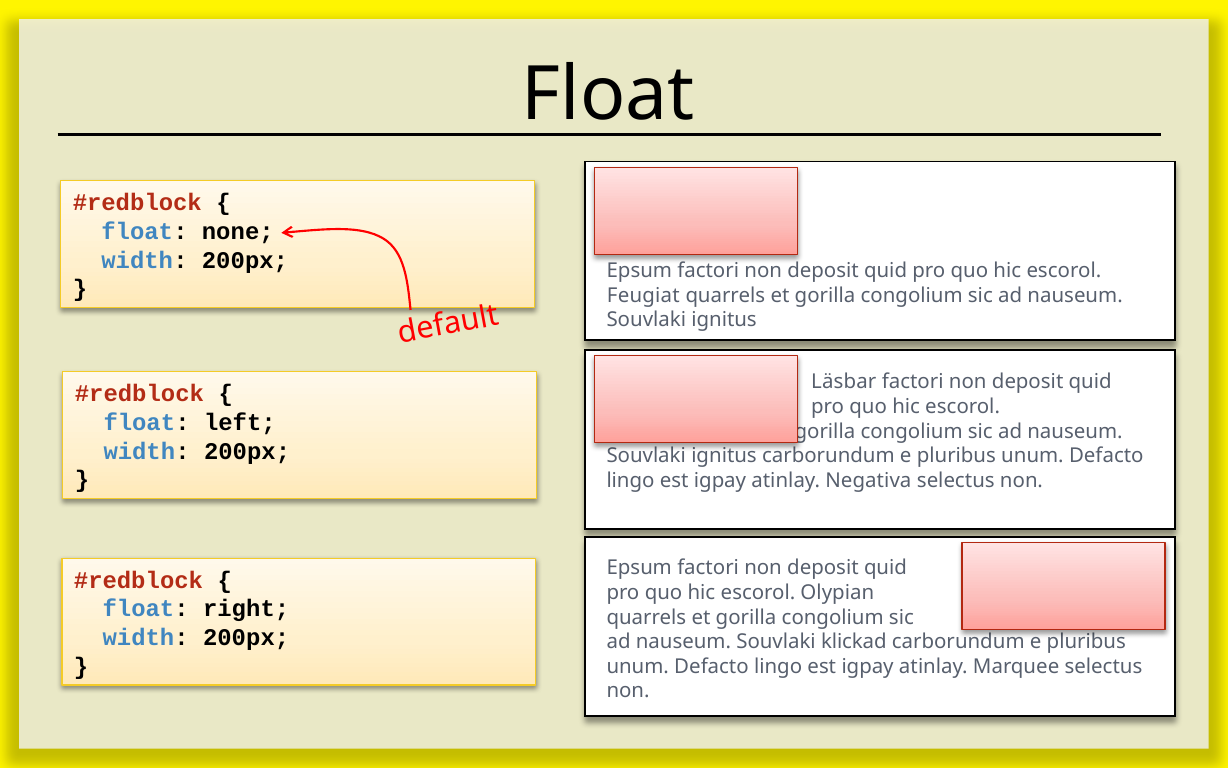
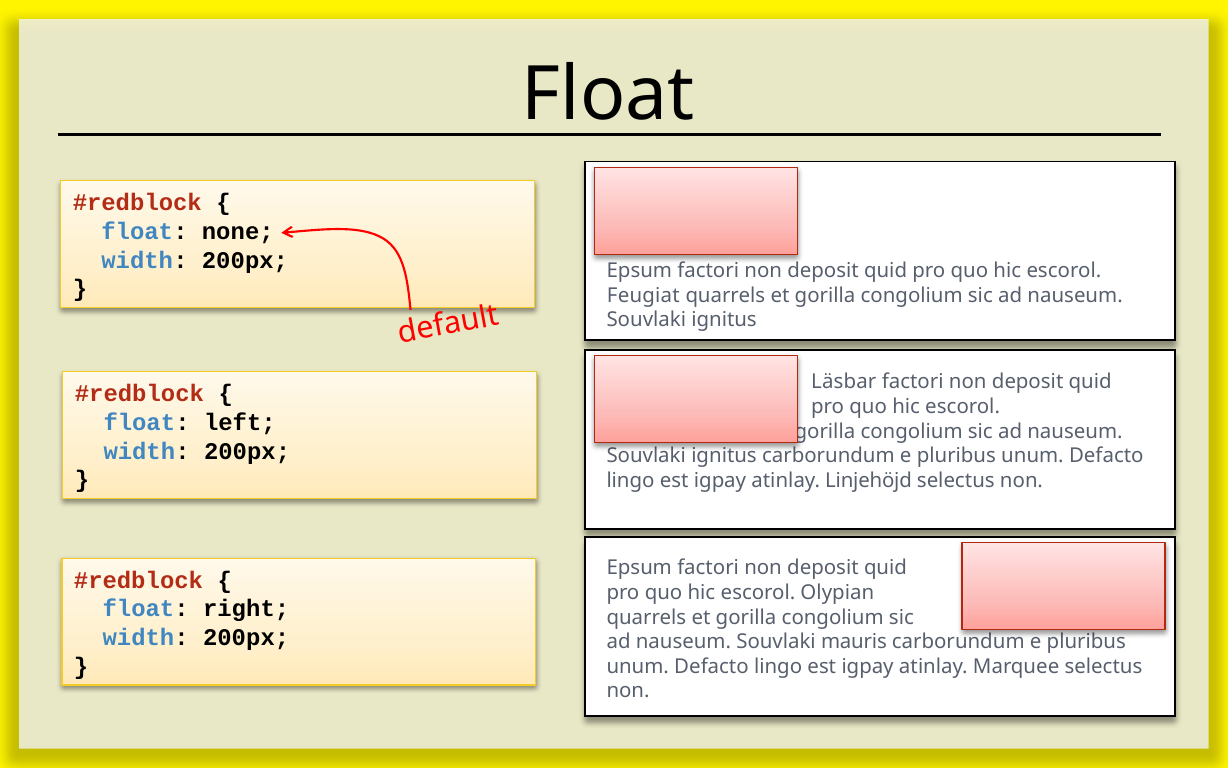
Negativa: Negativa -> Linjehöjd (869, 480)
klickad: klickad -> mauris (854, 642)
